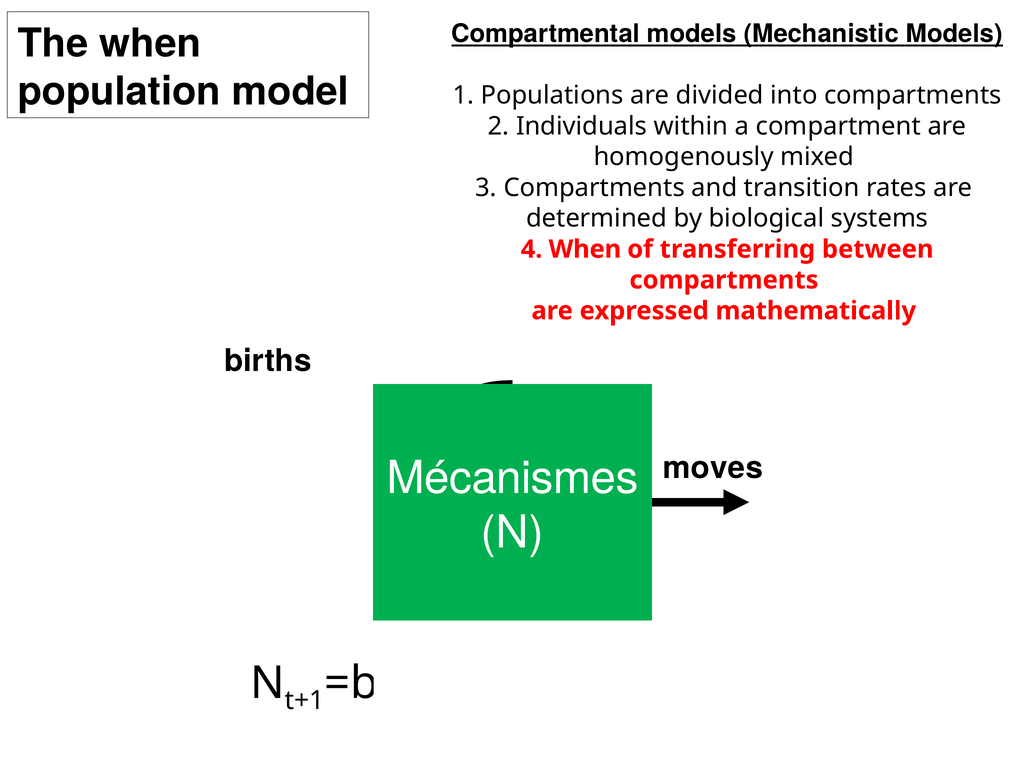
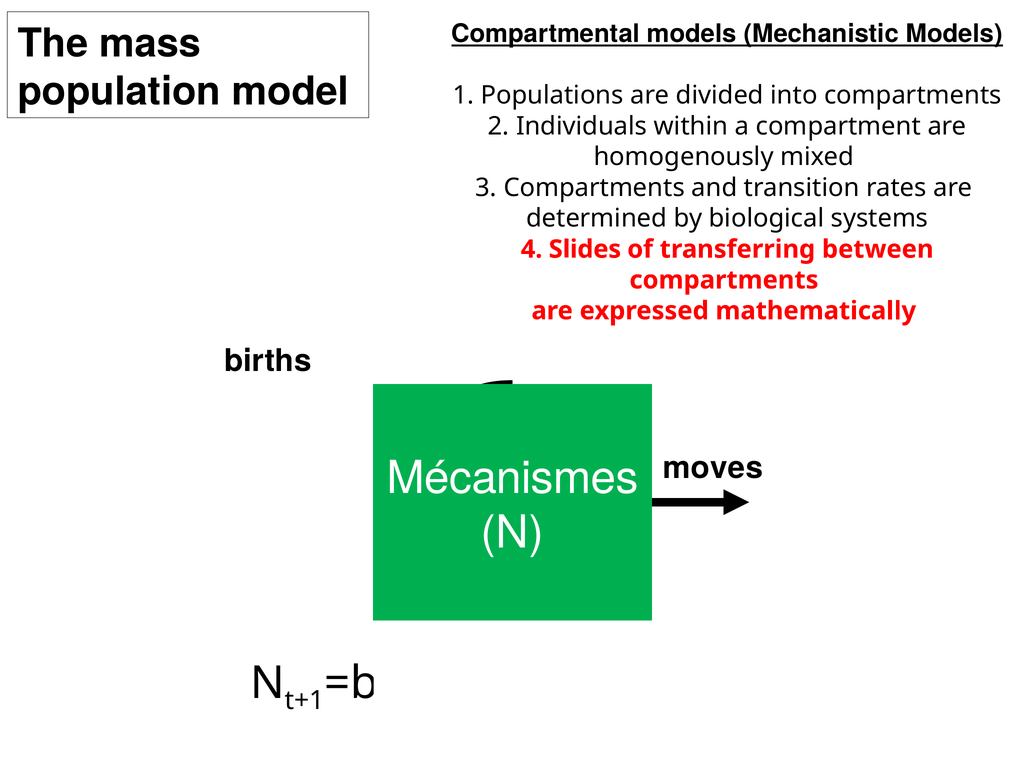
The when: when -> mass (150, 43)
4 When: When -> Slides (585, 249)
